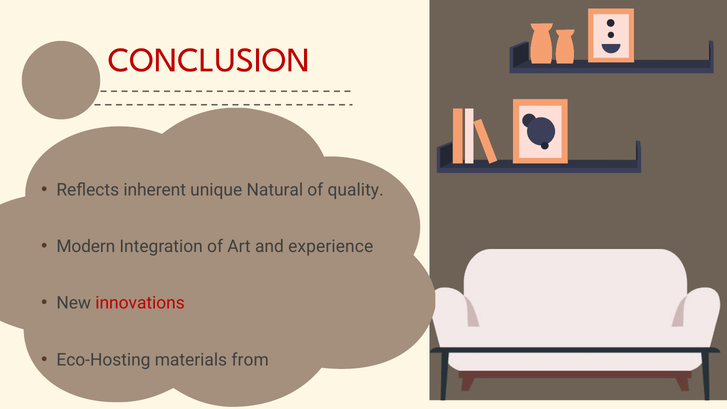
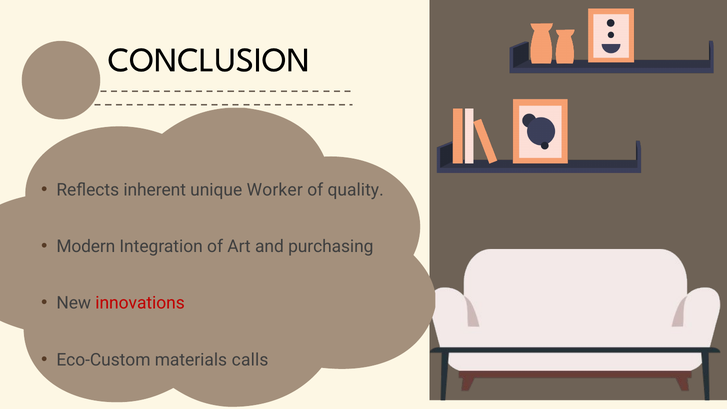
CONCLUSION colour: red -> black (209, 60)
Natural: Natural -> Worker (275, 190)
experience: experience -> purchasing (331, 246)
Eco-Hosting: Eco-Hosting -> Eco-Custom (103, 360)
from: from -> calls (250, 360)
